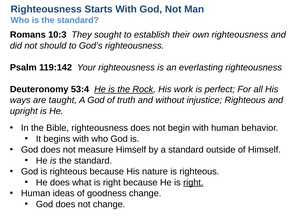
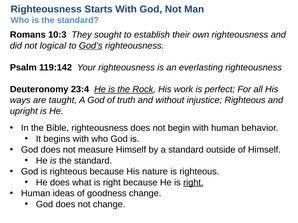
should: should -> logical (53, 46)
God’s underline: none -> present (91, 46)
53:4: 53:4 -> 23:4 (80, 89)
